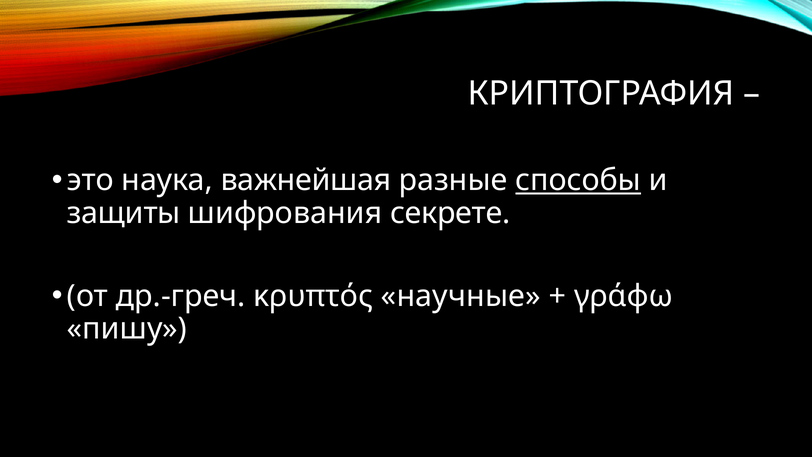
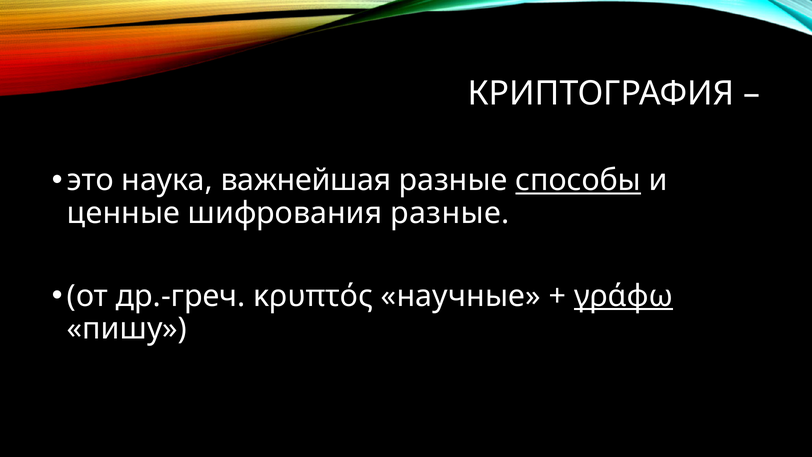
защиты: защиты -> ценные (123, 213)
шифрования секрете: секрете -> разные (450, 213)
γράφω underline: none -> present (624, 296)
